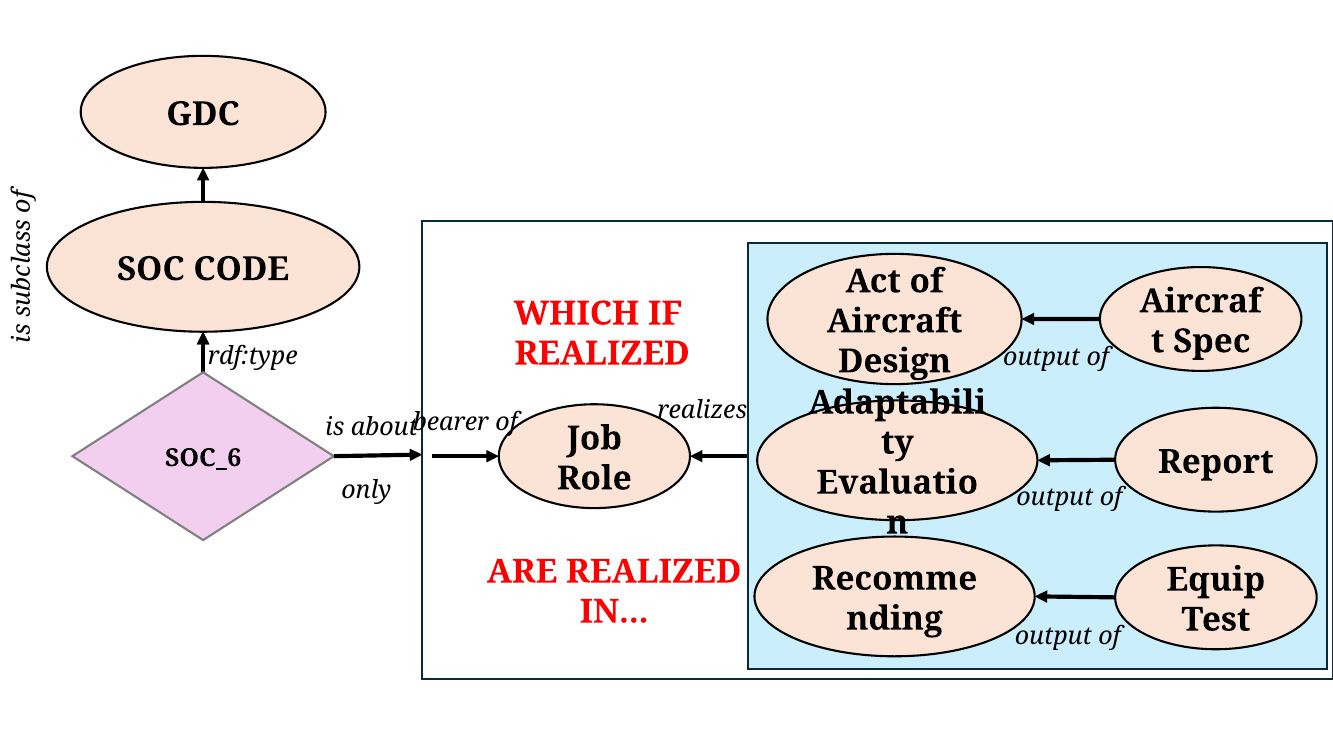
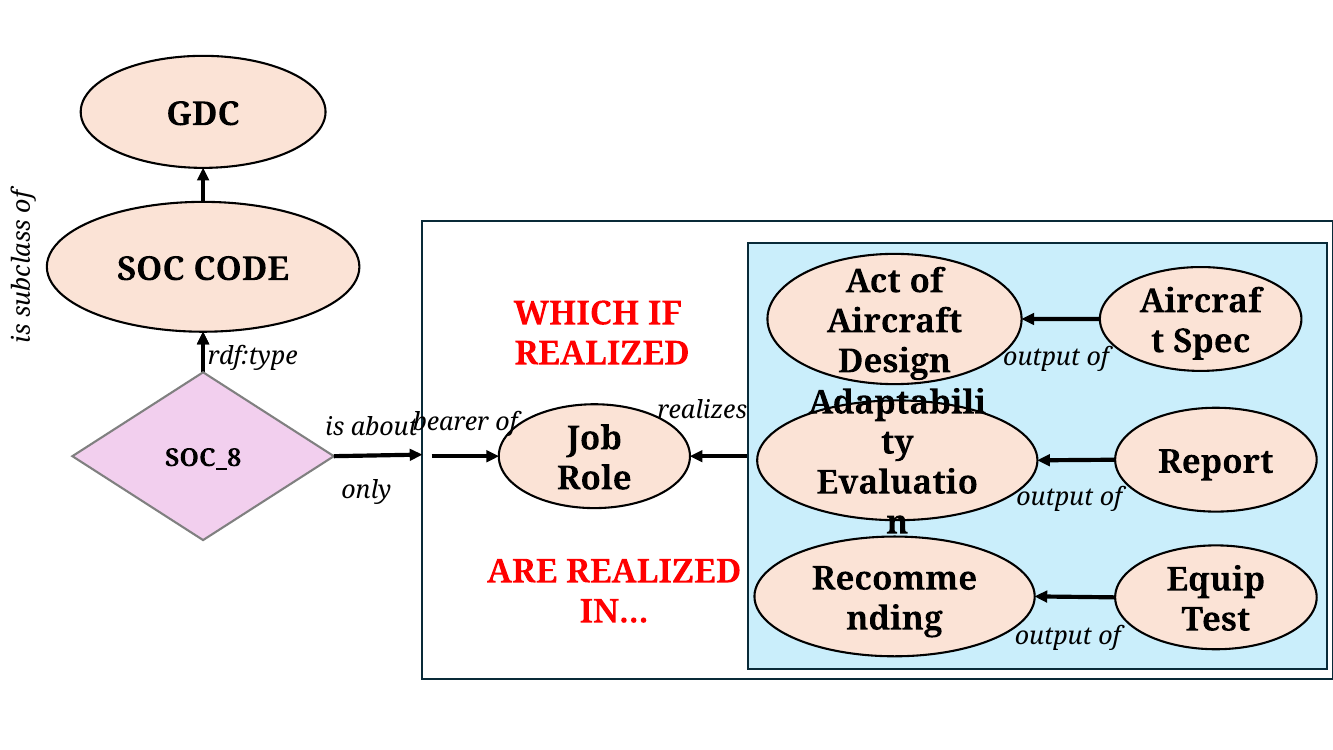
SOC_6: SOC_6 -> SOC_8 (203, 458)
